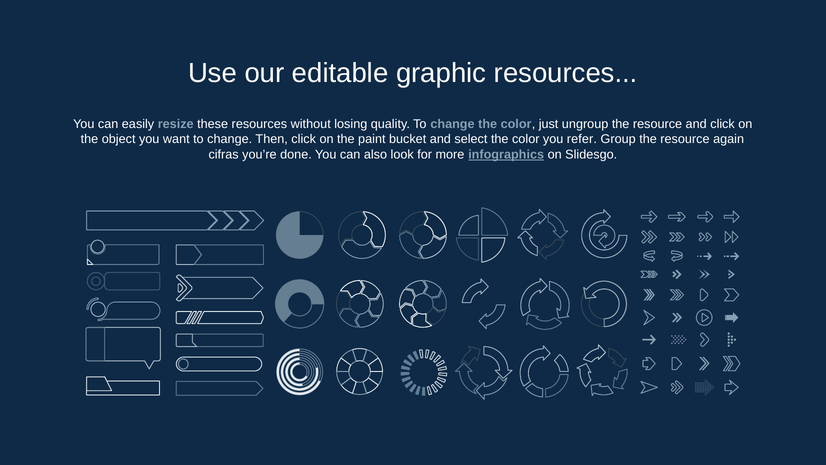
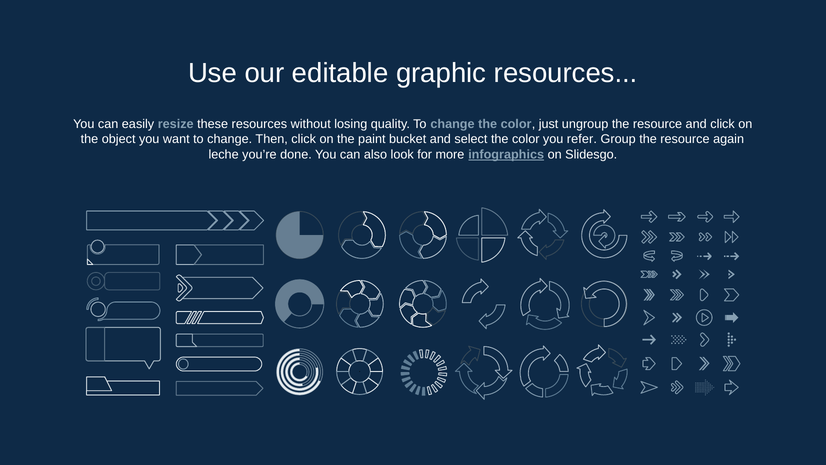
cifras: cifras -> leche (224, 154)
